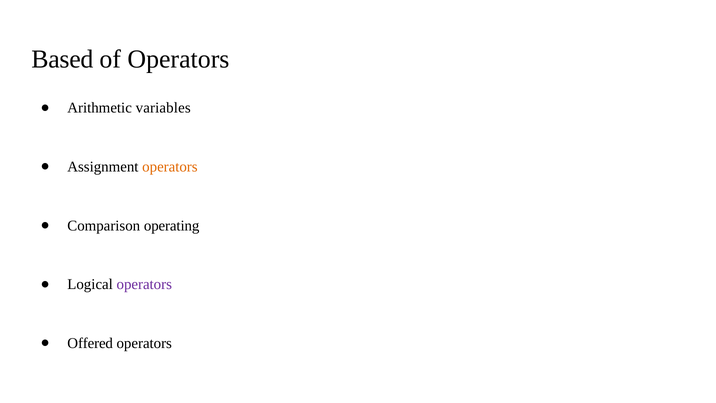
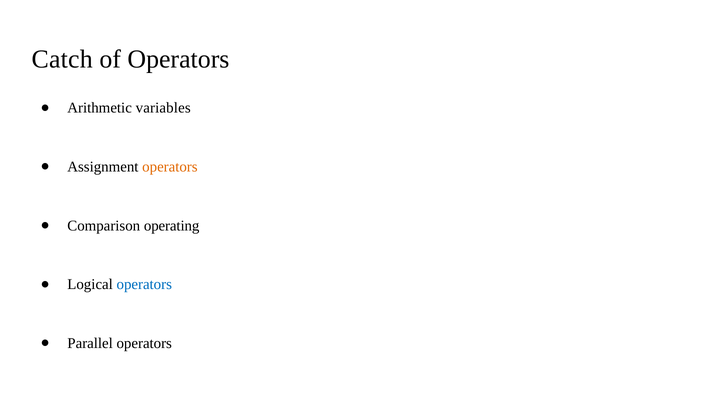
Based: Based -> Catch (62, 59)
operators colour: purple -> blue (144, 284)
Offered: Offered -> Parallel (90, 343)
